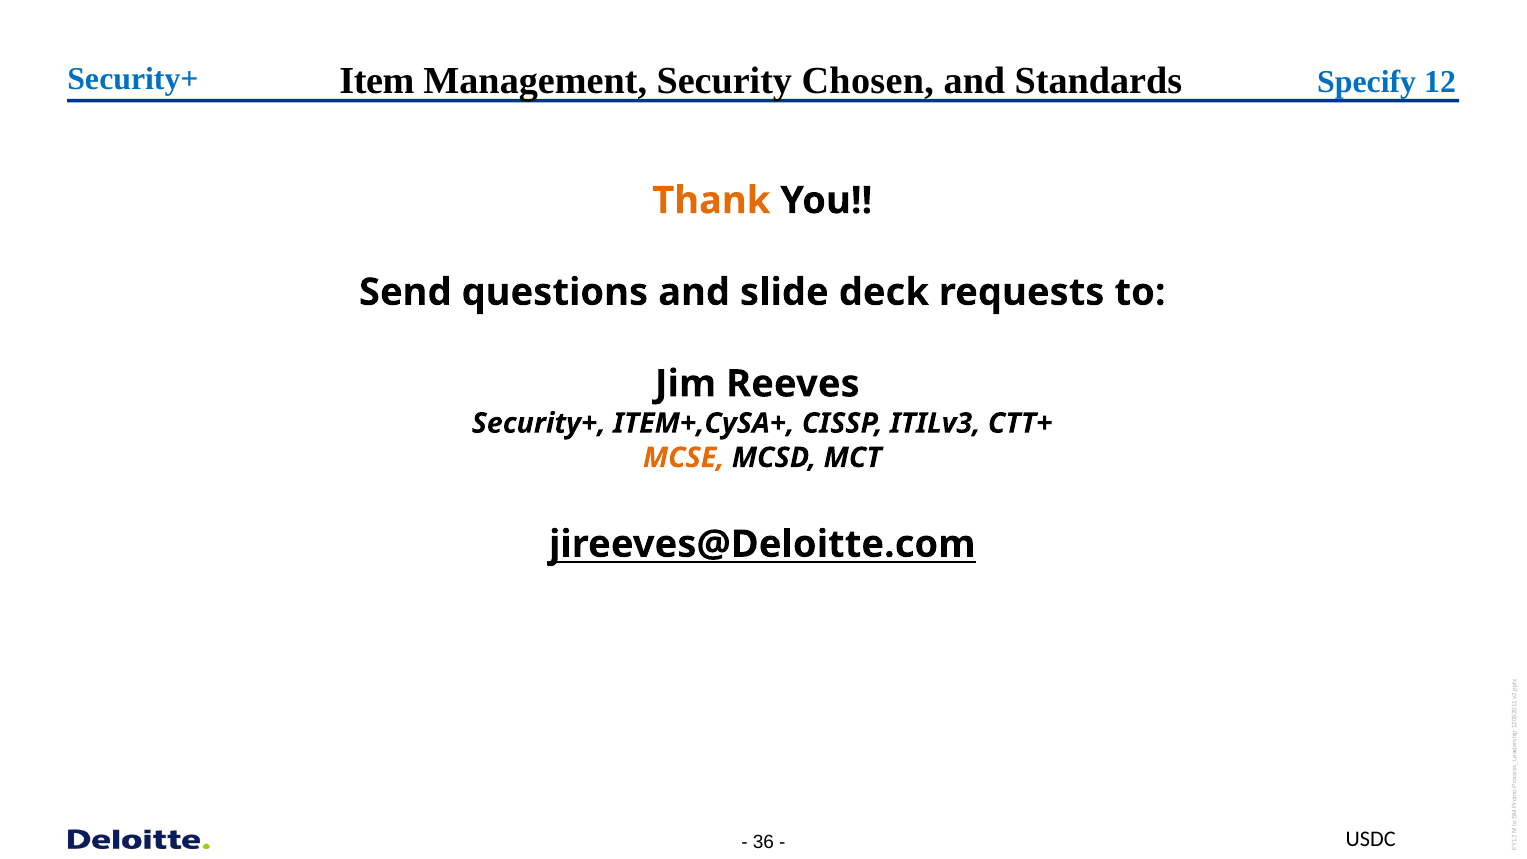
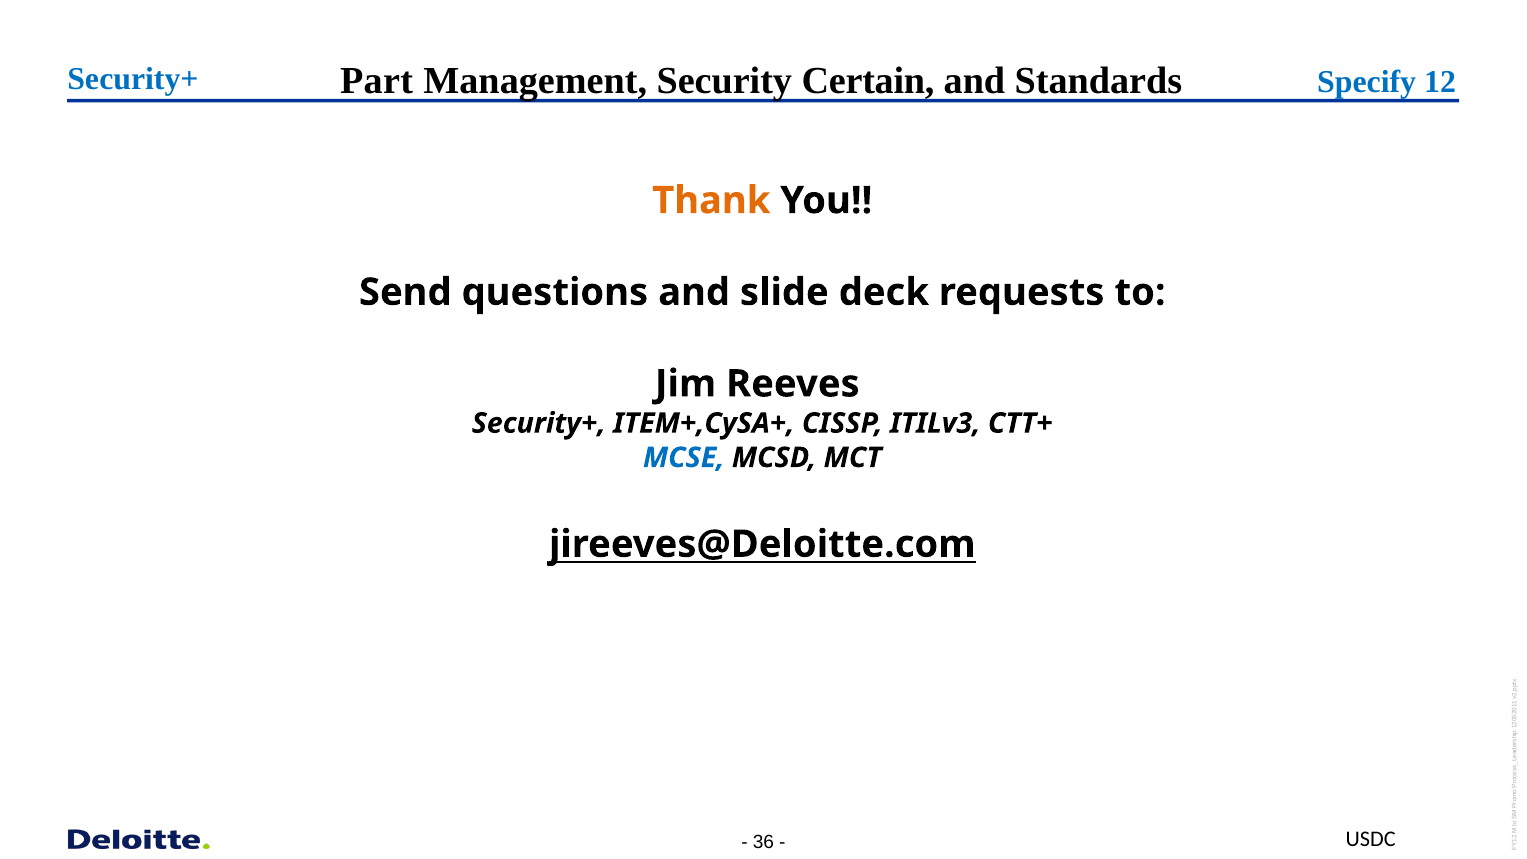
Item: Item -> Part (377, 80)
Chosen: Chosen -> Certain (868, 80)
MCSE colour: orange -> blue (684, 458)
